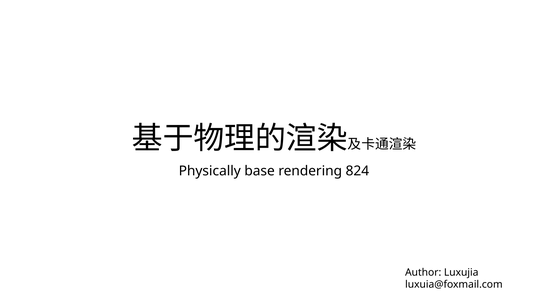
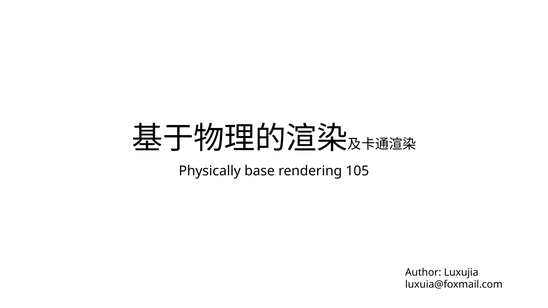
824: 824 -> 105 (357, 171)
